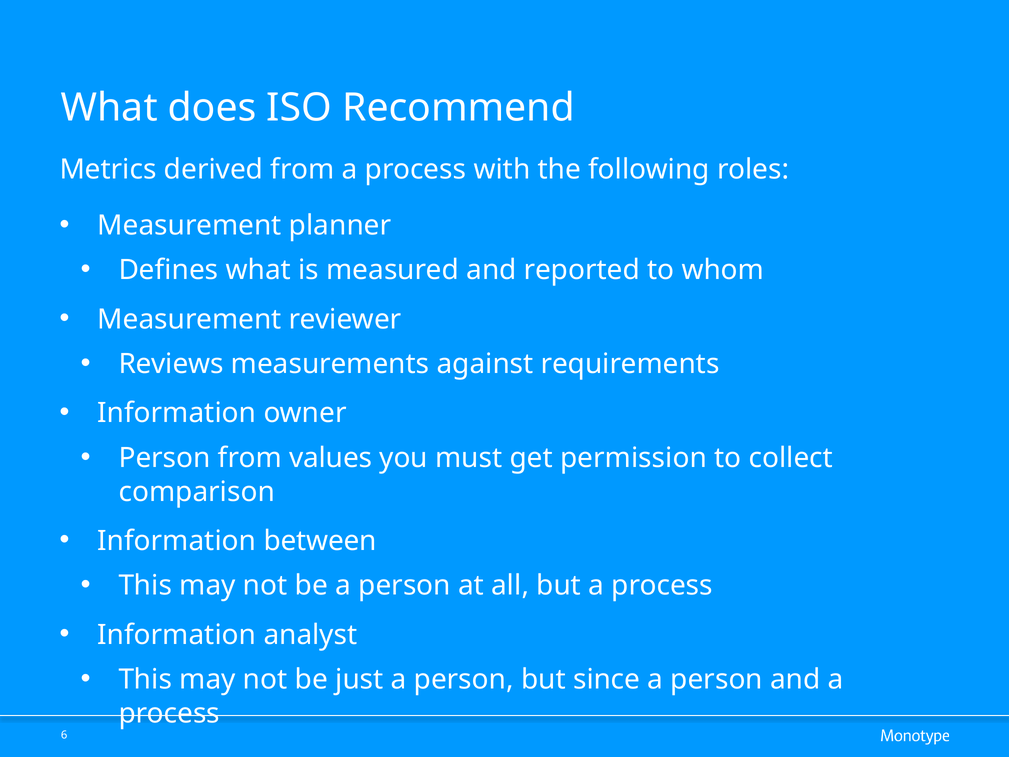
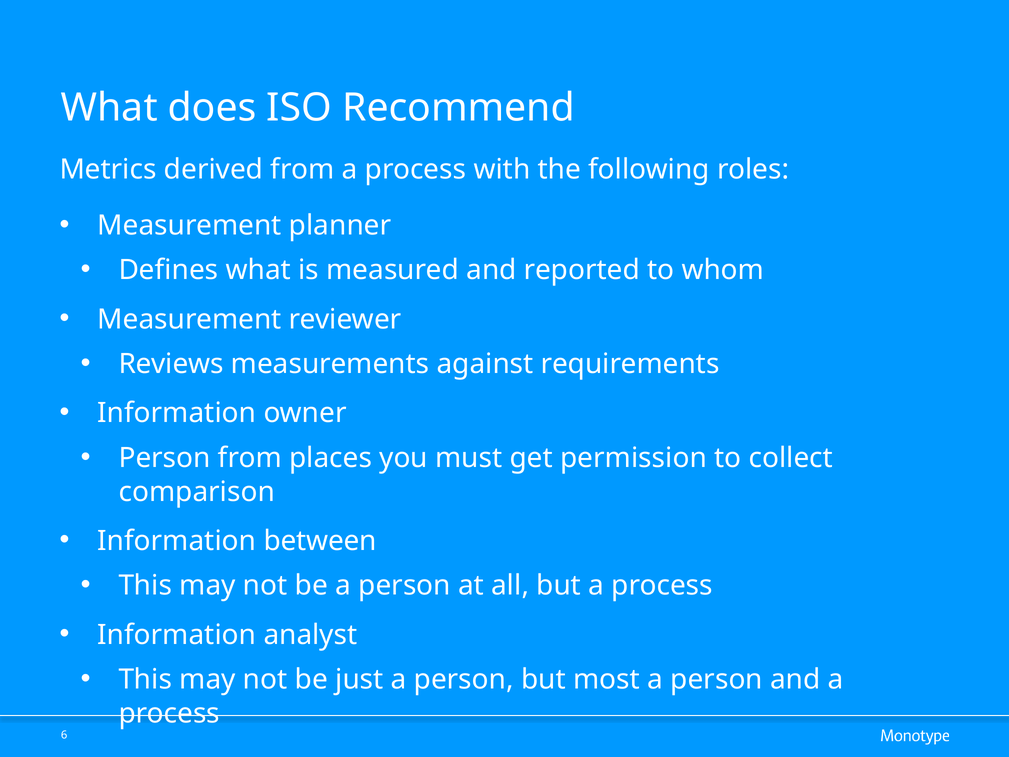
values: values -> places (331, 458)
since: since -> most (607, 679)
